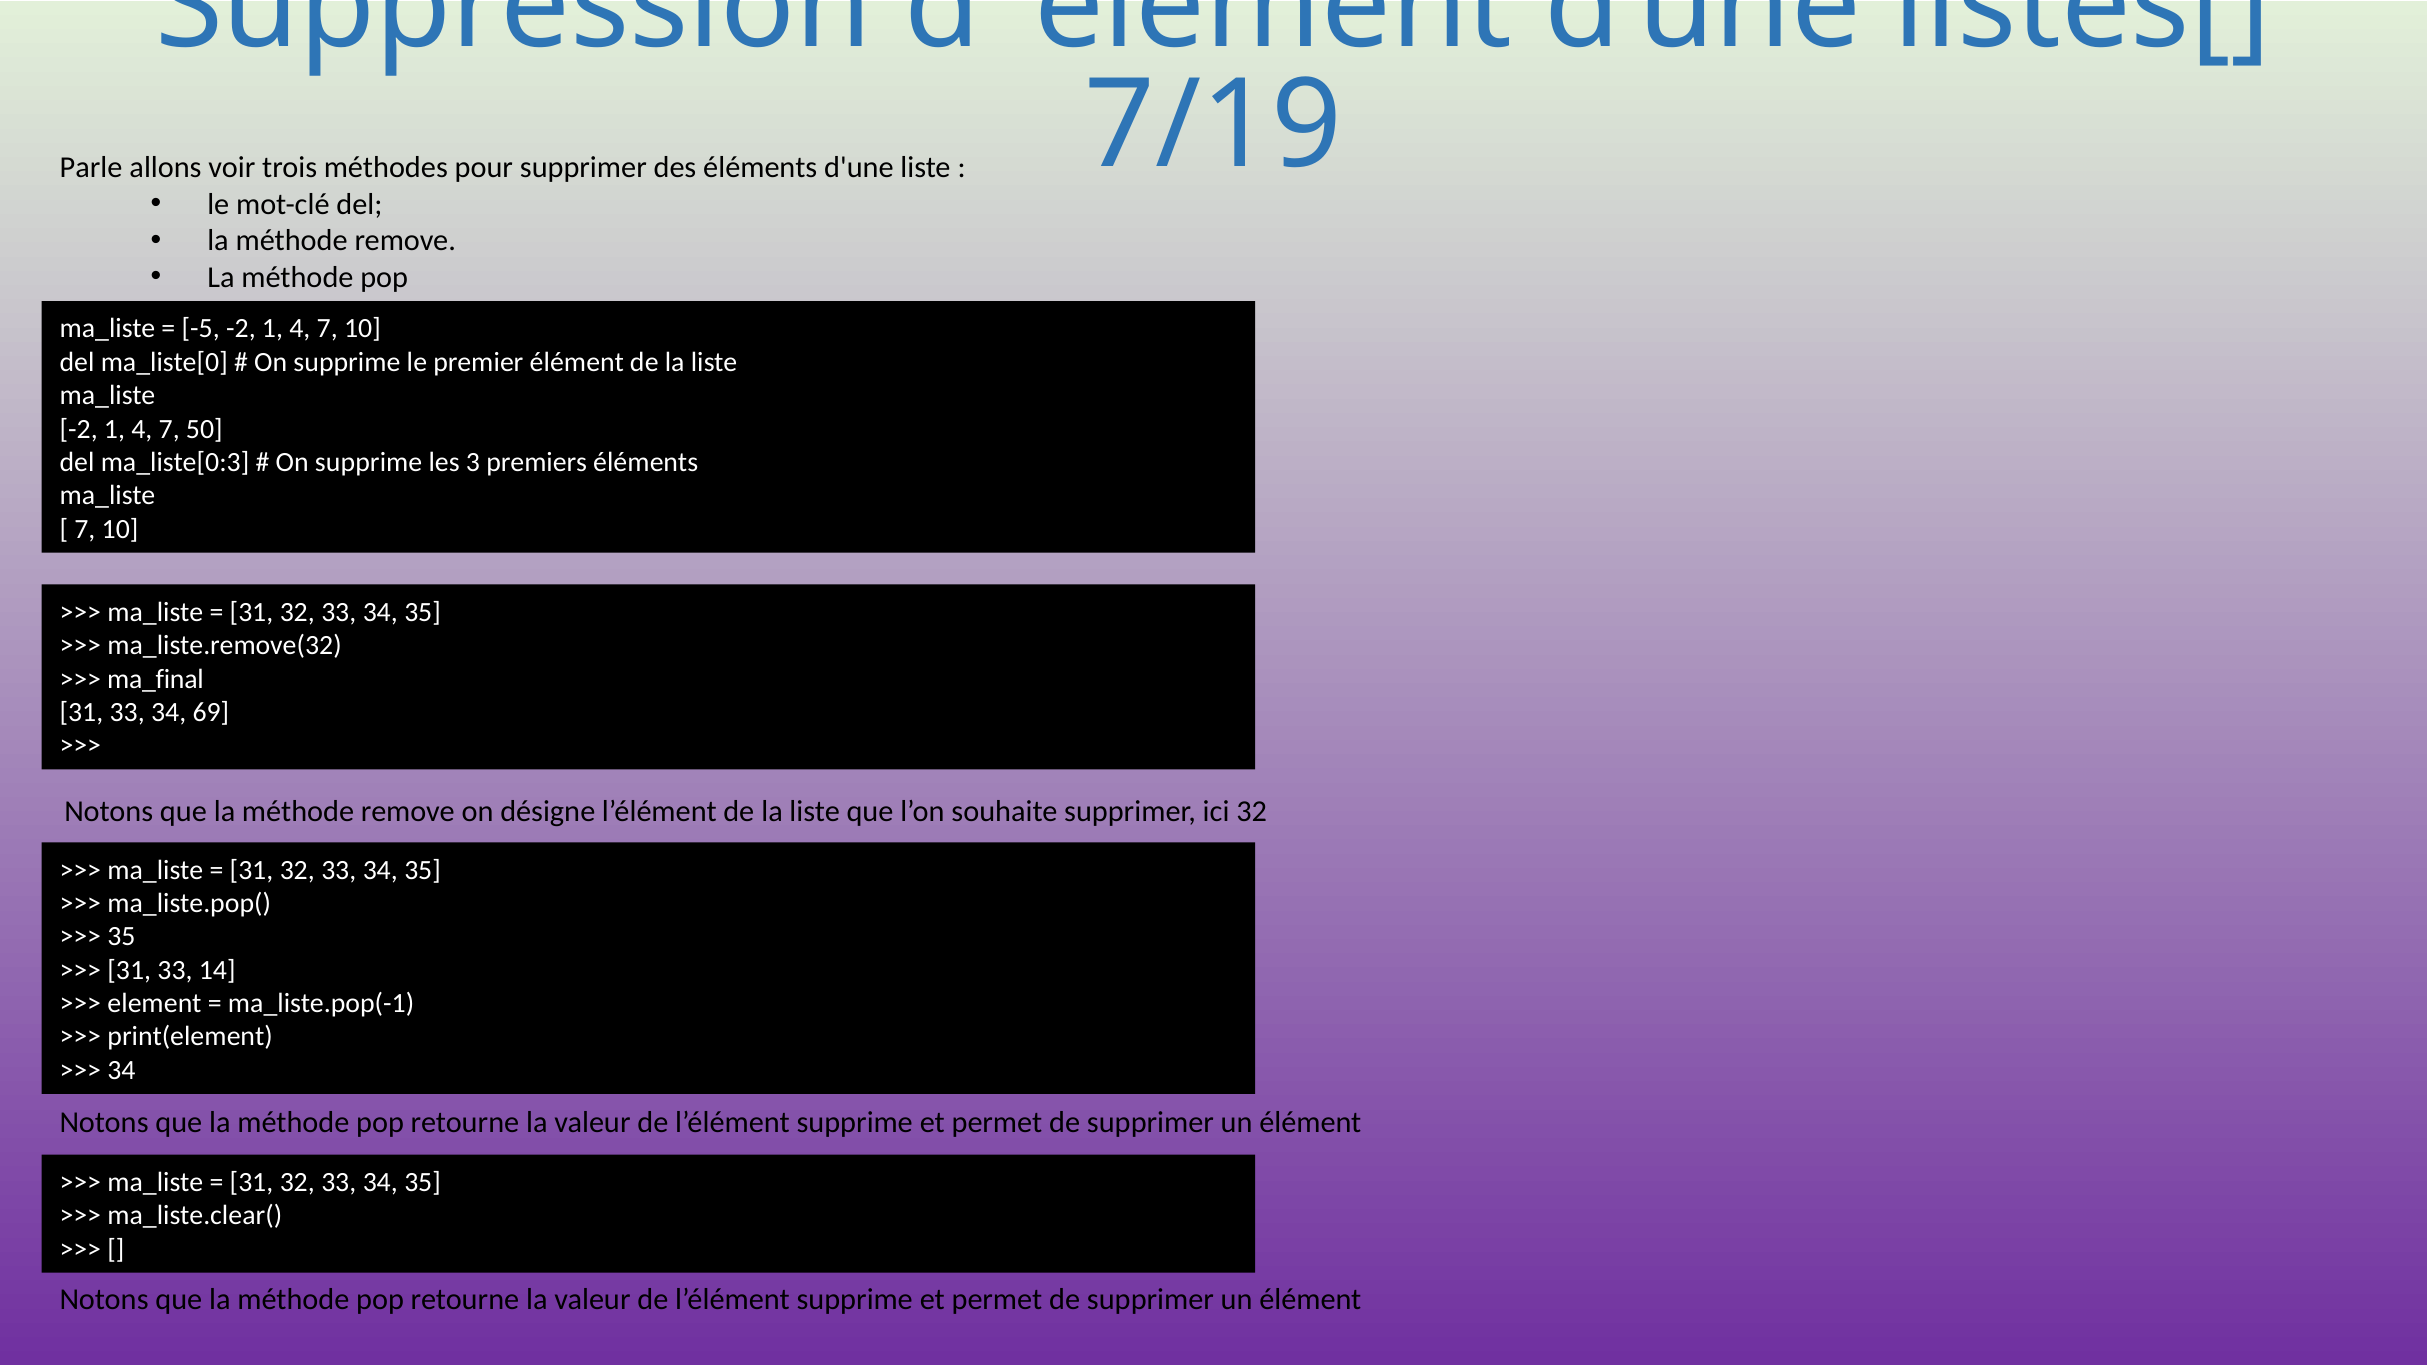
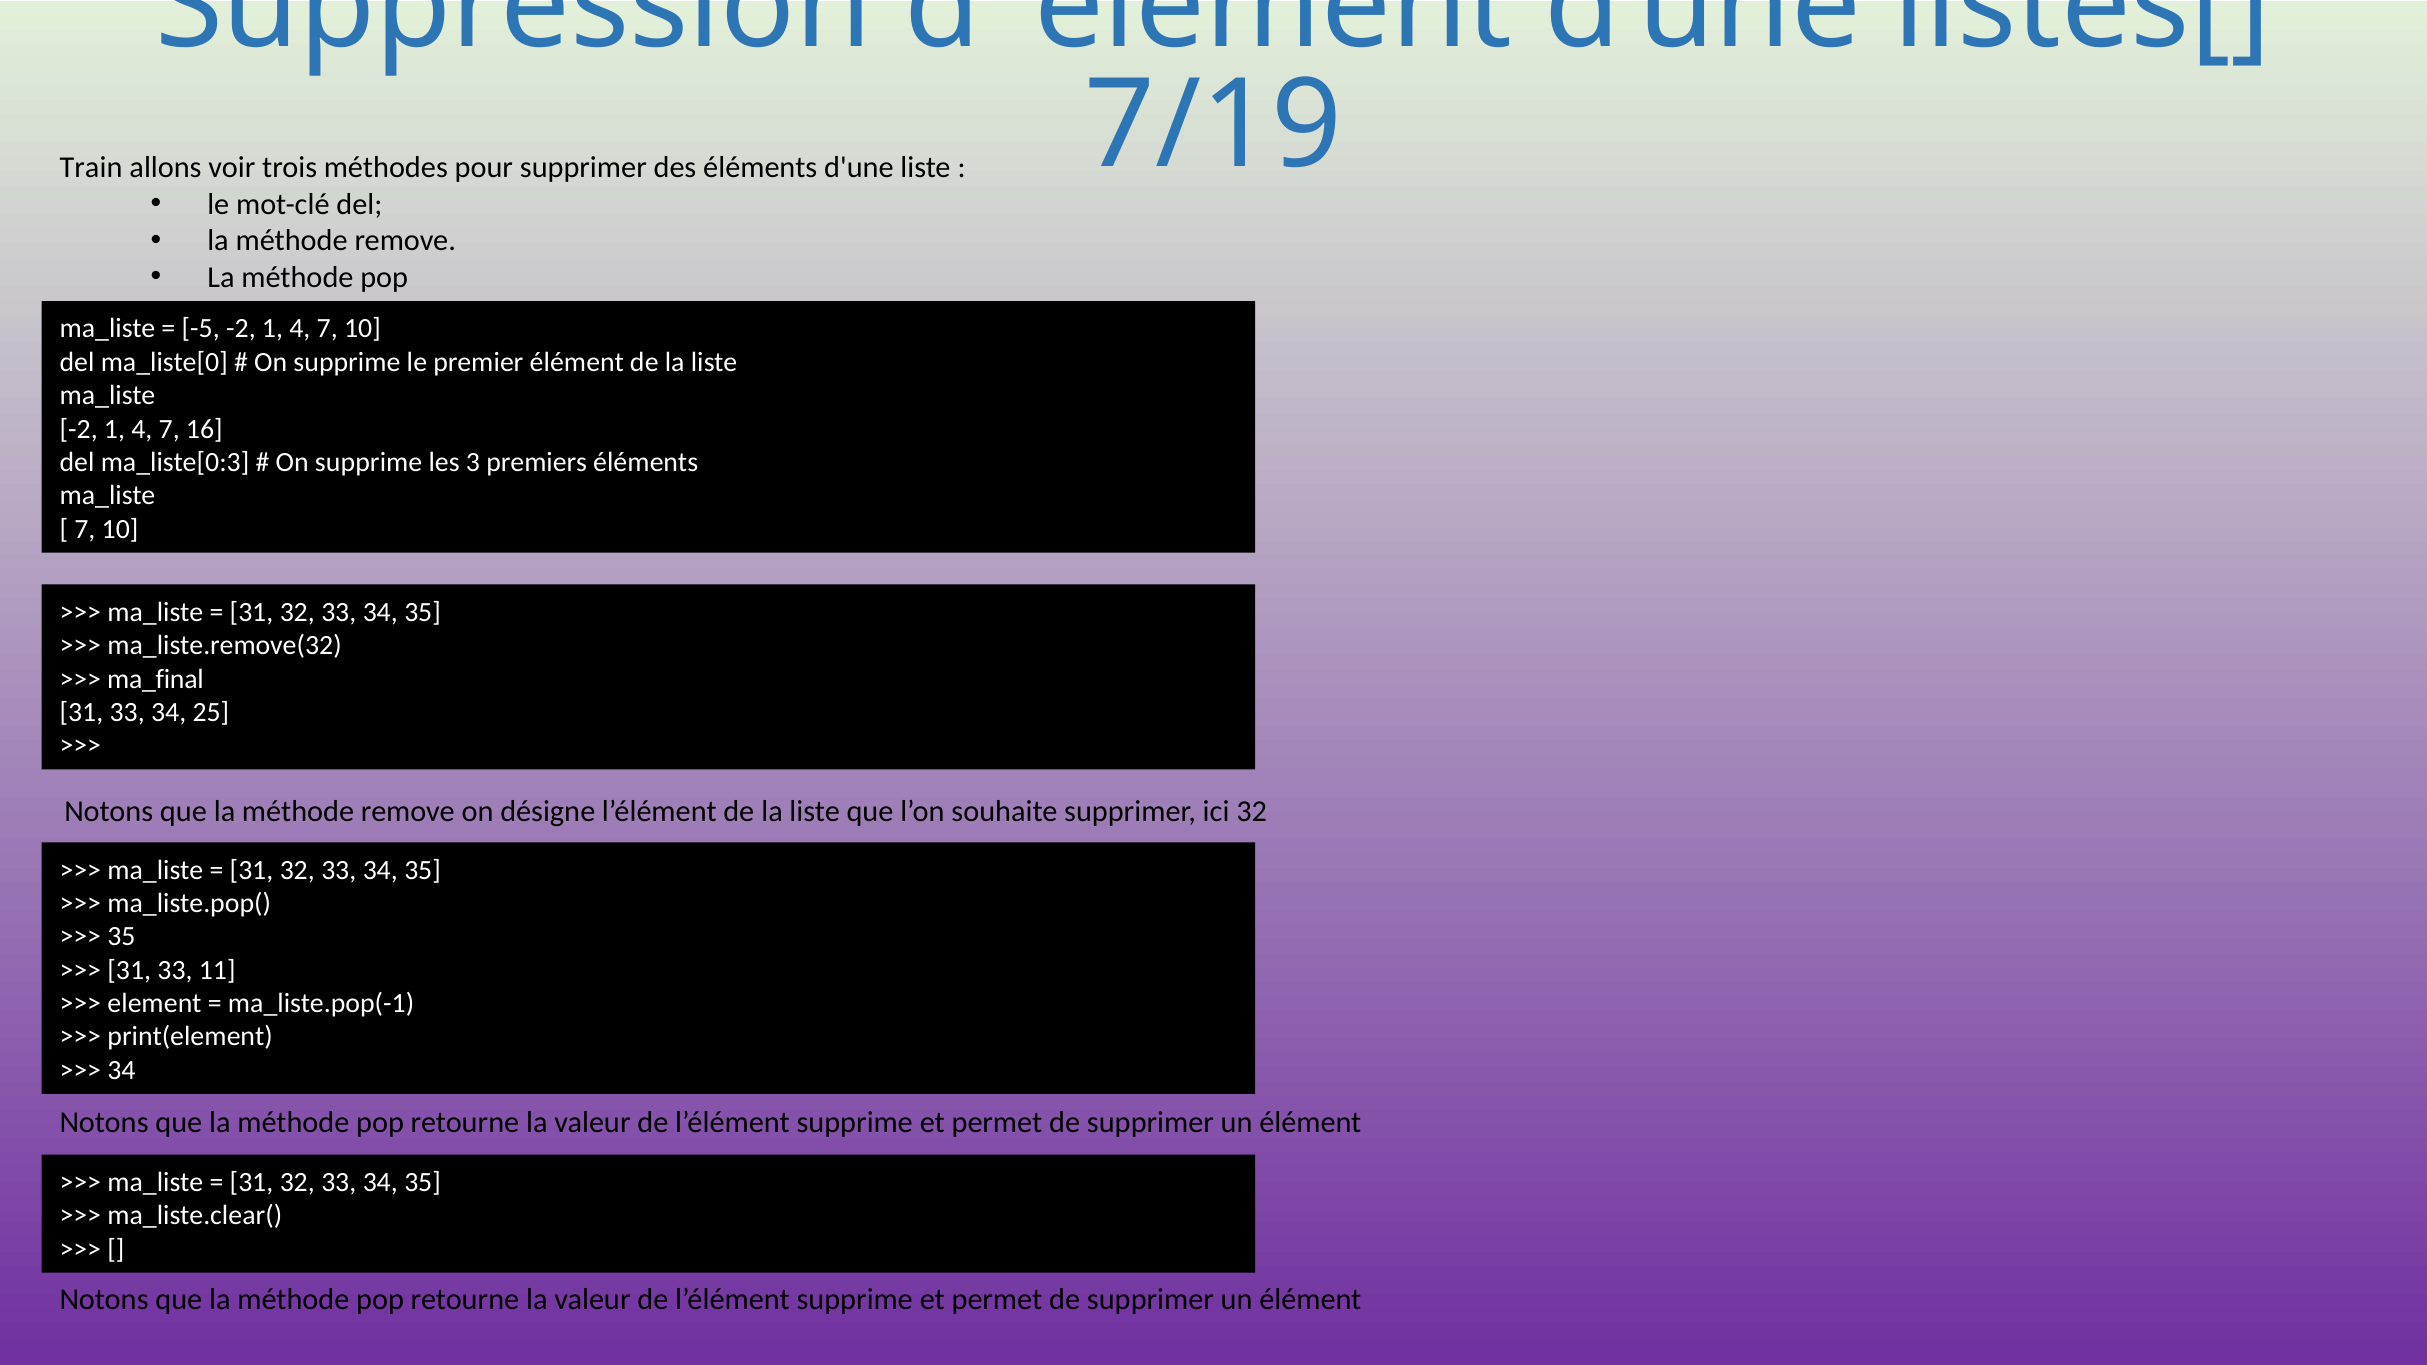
Parle: Parle -> Train (91, 168)
50: 50 -> 16 (204, 429)
69: 69 -> 25 (211, 712)
14: 14 -> 11 (217, 970)
